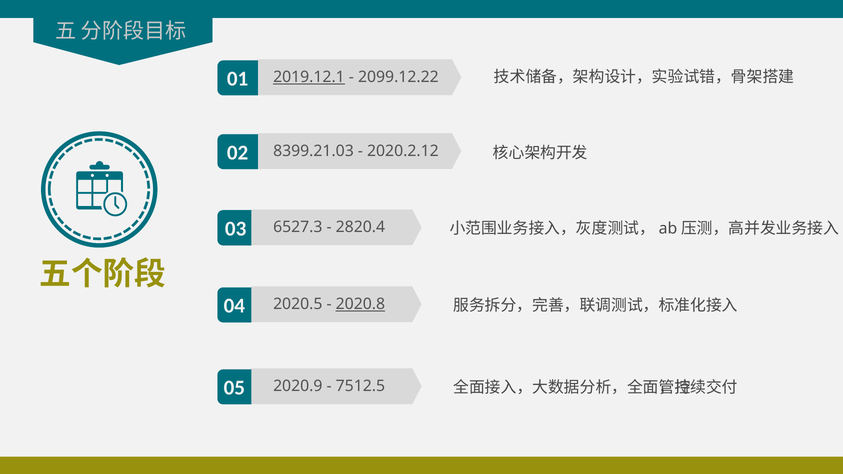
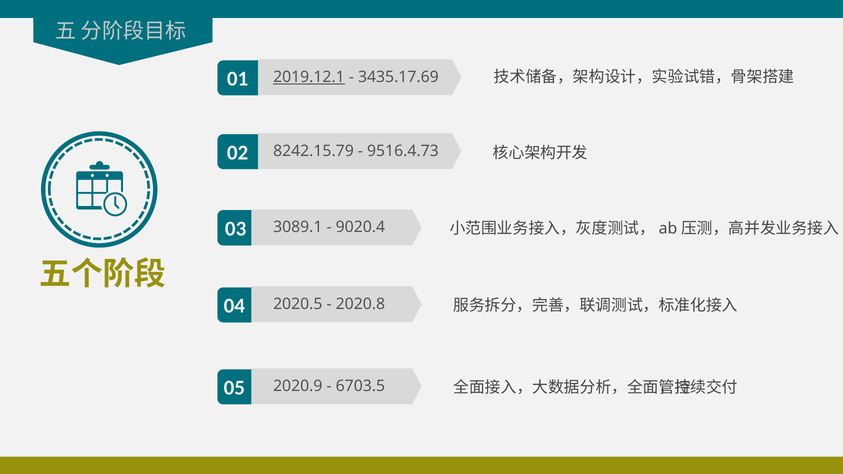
2099.12.22: 2099.12.22 -> 3435.17.69 (398, 77)
8399.21.03: 8399.21.03 -> 8242.15.79 (313, 151)
2020.2.12: 2020.2.12 -> 9516.4.73 (403, 151)
6527.3: 6527.3 -> 3089.1 (298, 227)
2820.4: 2820.4 -> 9020.4 (360, 227)
2020.8 underline: present -> none (360, 304)
7512.5: 7512.5 -> 6703.5 (360, 386)
